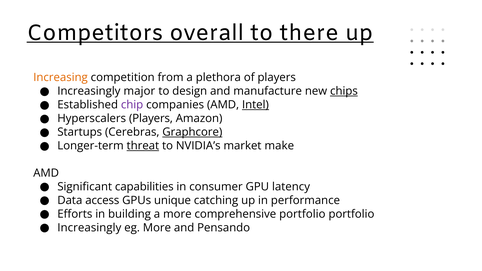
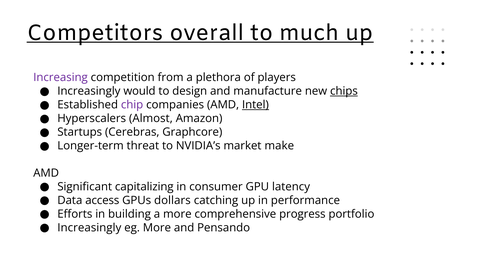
there: there -> much (309, 33)
Increasing colour: orange -> purple (61, 77)
major: major -> would (139, 91)
Hyperscalers Players: Players -> Almost (151, 118)
Graphcore underline: present -> none (192, 132)
threat underline: present -> none (143, 146)
capabilities: capabilities -> capitalizing (144, 187)
unique: unique -> dollars (172, 200)
comprehensive portfolio: portfolio -> progress (302, 214)
